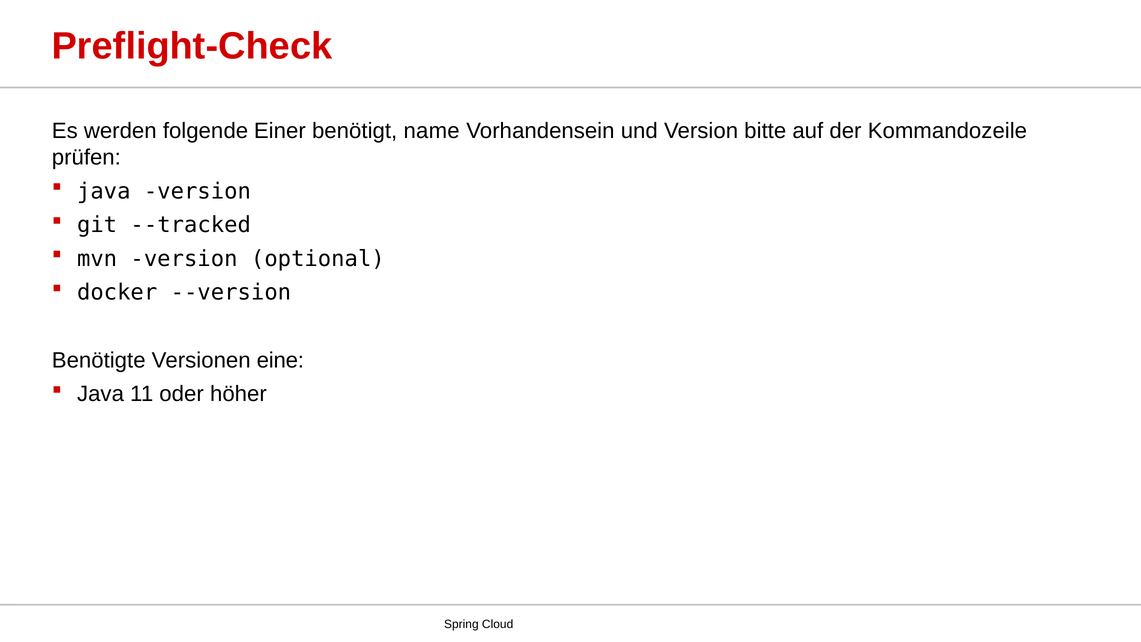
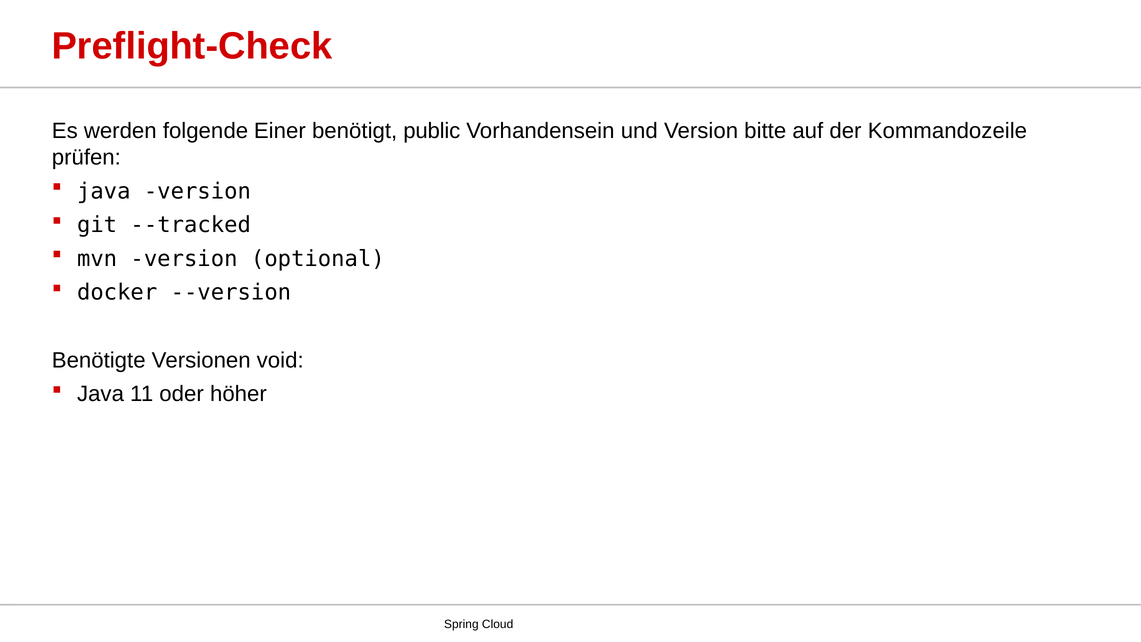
name: name -> public (432, 131)
eine: eine -> void (280, 360)
